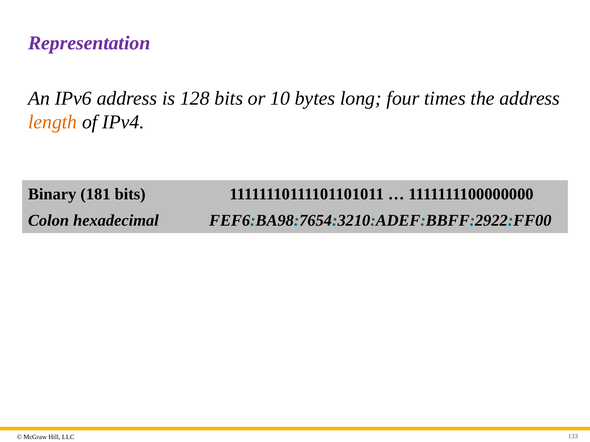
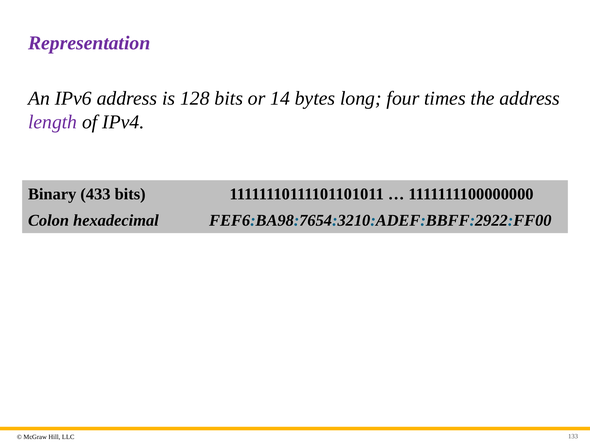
10: 10 -> 14 (280, 98)
length colour: orange -> purple (53, 122)
181: 181 -> 433 (95, 194)
